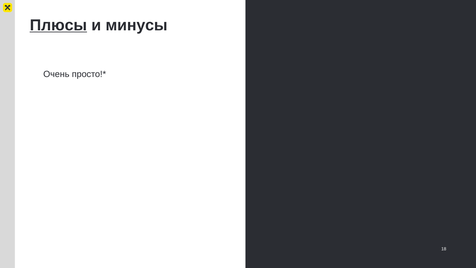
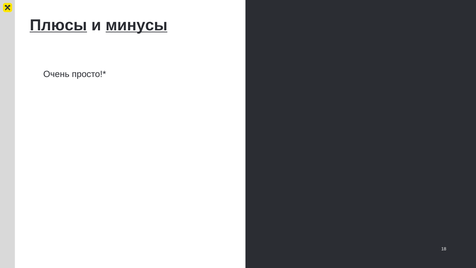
минусы underline: none -> present (137, 25)
